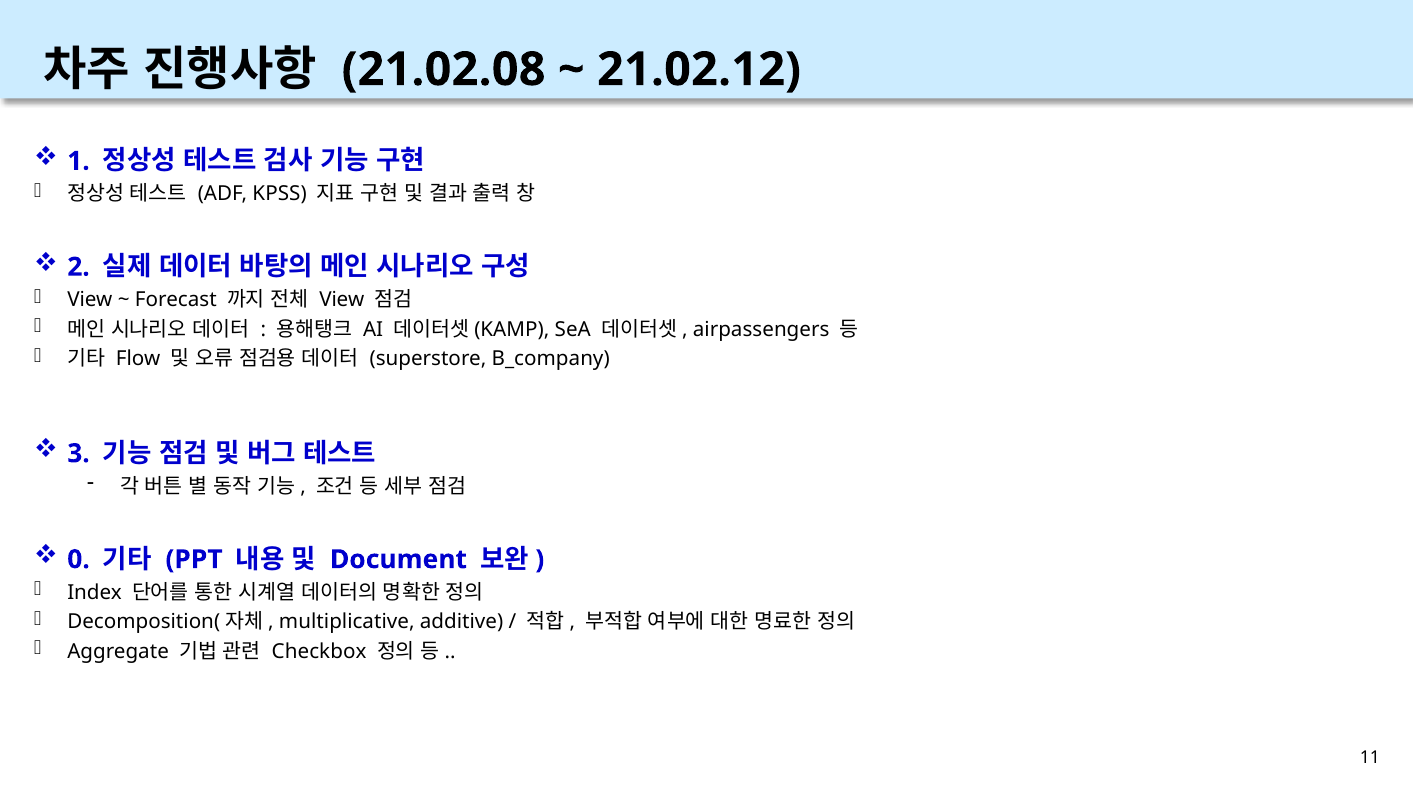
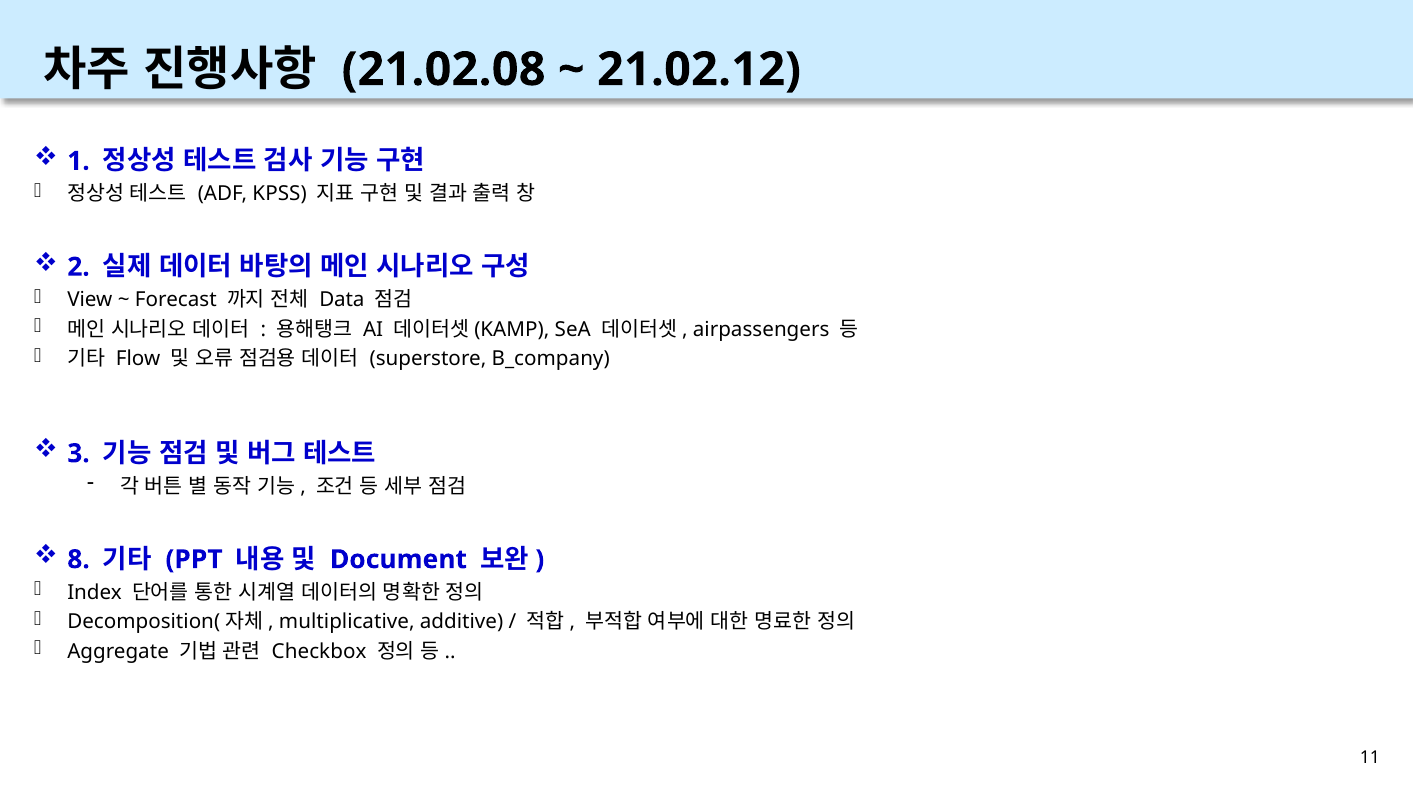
View: View -> Data (342, 300)
0: 0 -> 8 (79, 559)
